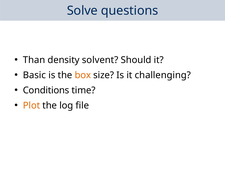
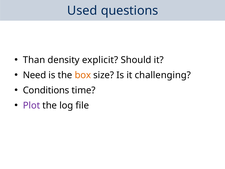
Solve: Solve -> Used (82, 11)
solvent: solvent -> explicit (100, 60)
Basic: Basic -> Need (35, 75)
Plot colour: orange -> purple (31, 105)
